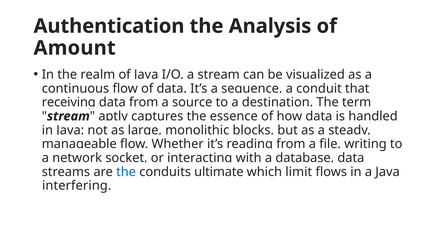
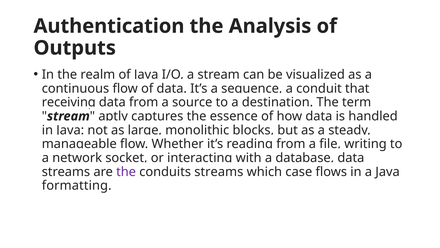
Amount: Amount -> Outputs (75, 48)
the colour: blue -> purple (126, 171)
conduits ultimate: ultimate -> streams (219, 171)
limit: limit -> case (299, 171)
interfering: interfering -> formatting (77, 185)
